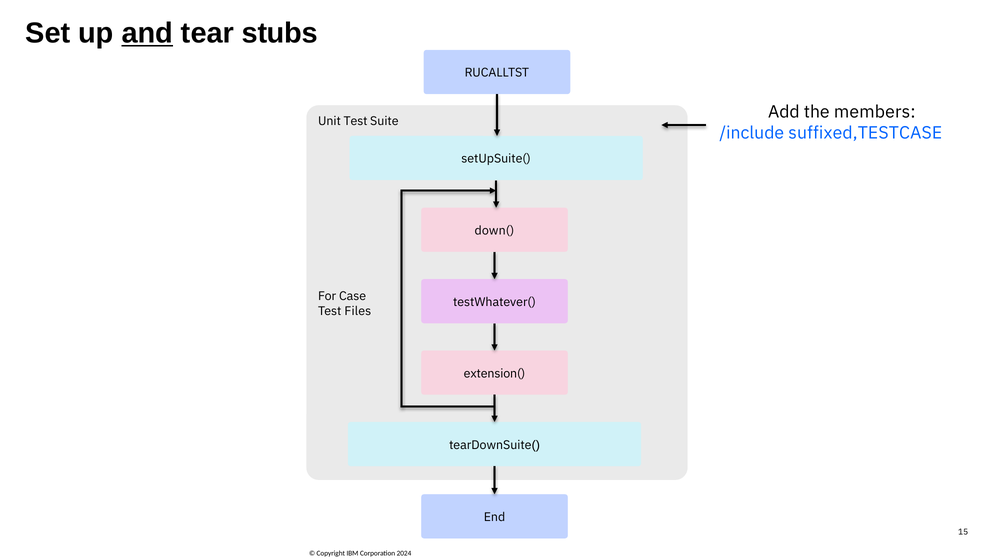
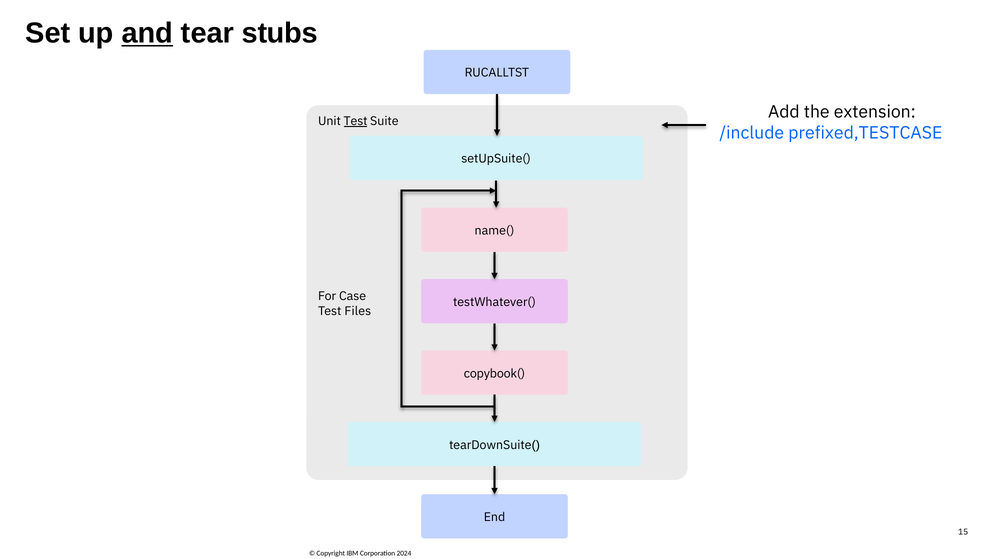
members: members -> extension (875, 112)
Test underline: none -> present (356, 121)
suffixed,TESTCASE: suffixed,TESTCASE -> prefixed,TESTCASE (865, 133)
down(: down( -> name( (494, 230)
extension(: extension( -> copybook( (494, 373)
